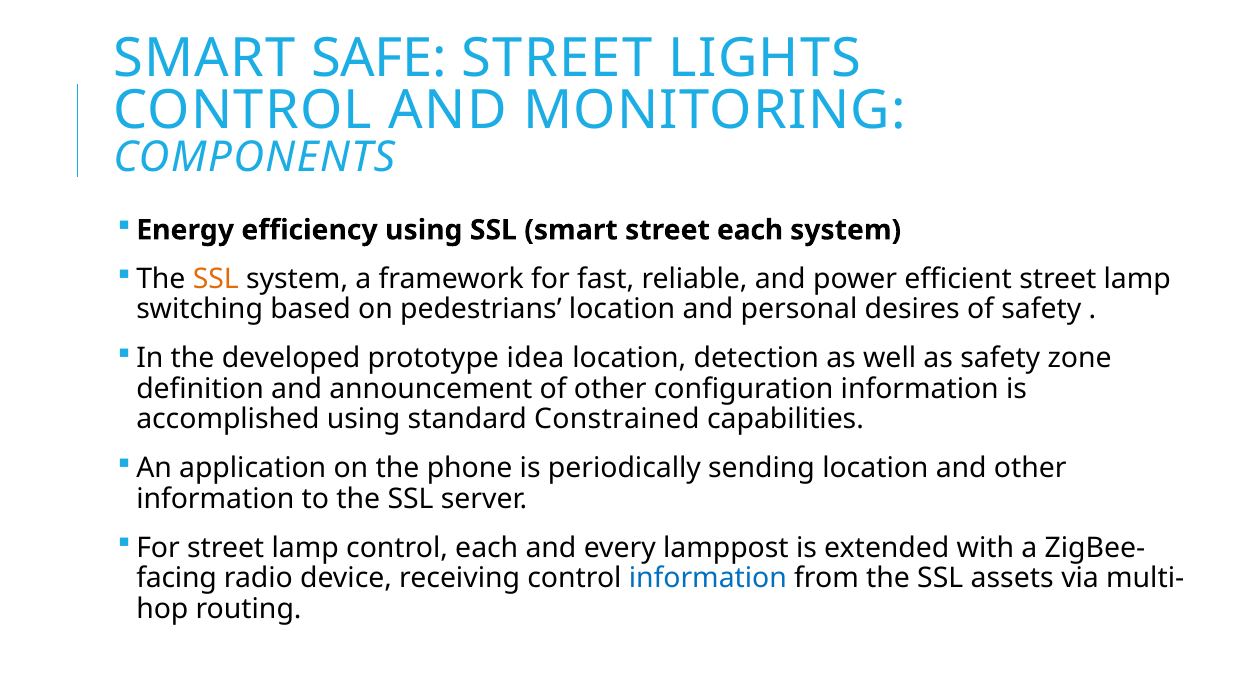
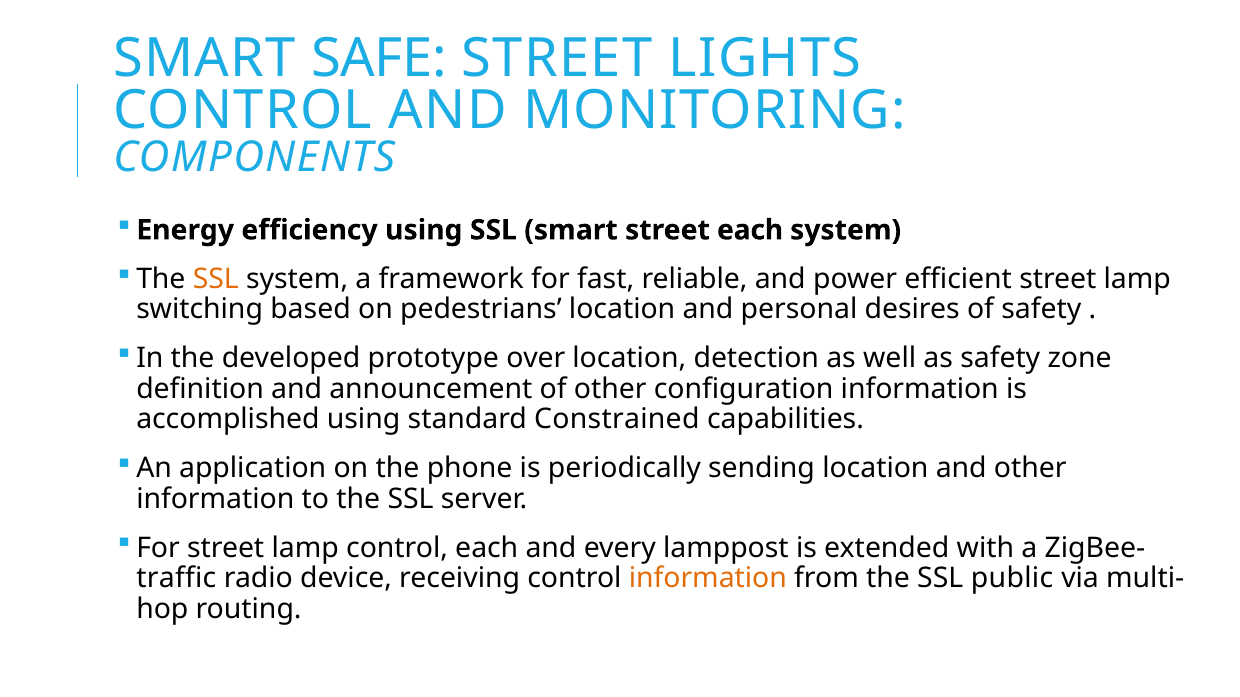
idea: idea -> over (536, 358)
facing: facing -> traffic (176, 579)
information colour: blue -> orange (708, 579)
assets: assets -> public (1012, 579)
